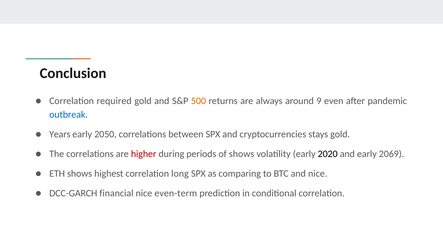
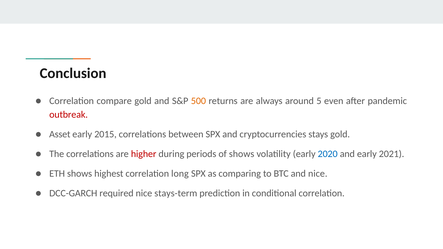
required: required -> compare (114, 101)
9: 9 -> 5 (319, 101)
outbreak colour: blue -> red (69, 115)
Years: Years -> Asset (60, 134)
2050: 2050 -> 2015 (105, 134)
2020 colour: black -> blue (328, 154)
2069: 2069 -> 2021 (392, 154)
financial: financial -> required (117, 194)
even-term: even-term -> stays-term (176, 194)
